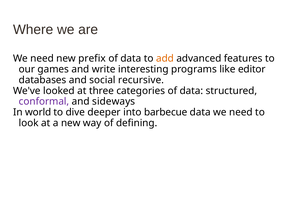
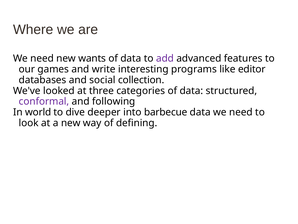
prefix: prefix -> wants (92, 58)
add colour: orange -> purple (165, 58)
recursive: recursive -> collection (141, 80)
sideways: sideways -> following (114, 101)
